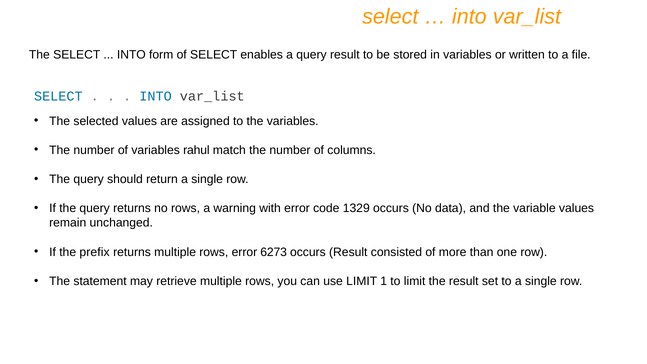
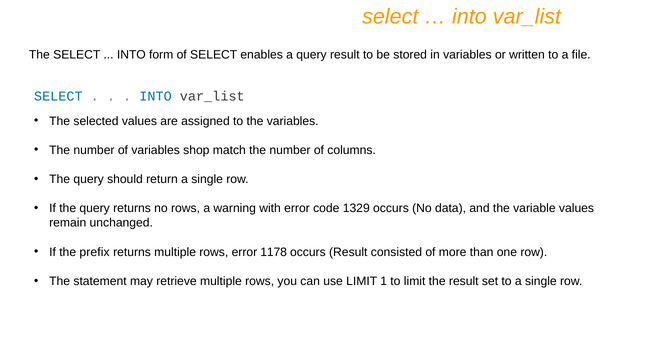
rahul: rahul -> shop (196, 150)
6273: 6273 -> 1178 (274, 252)
